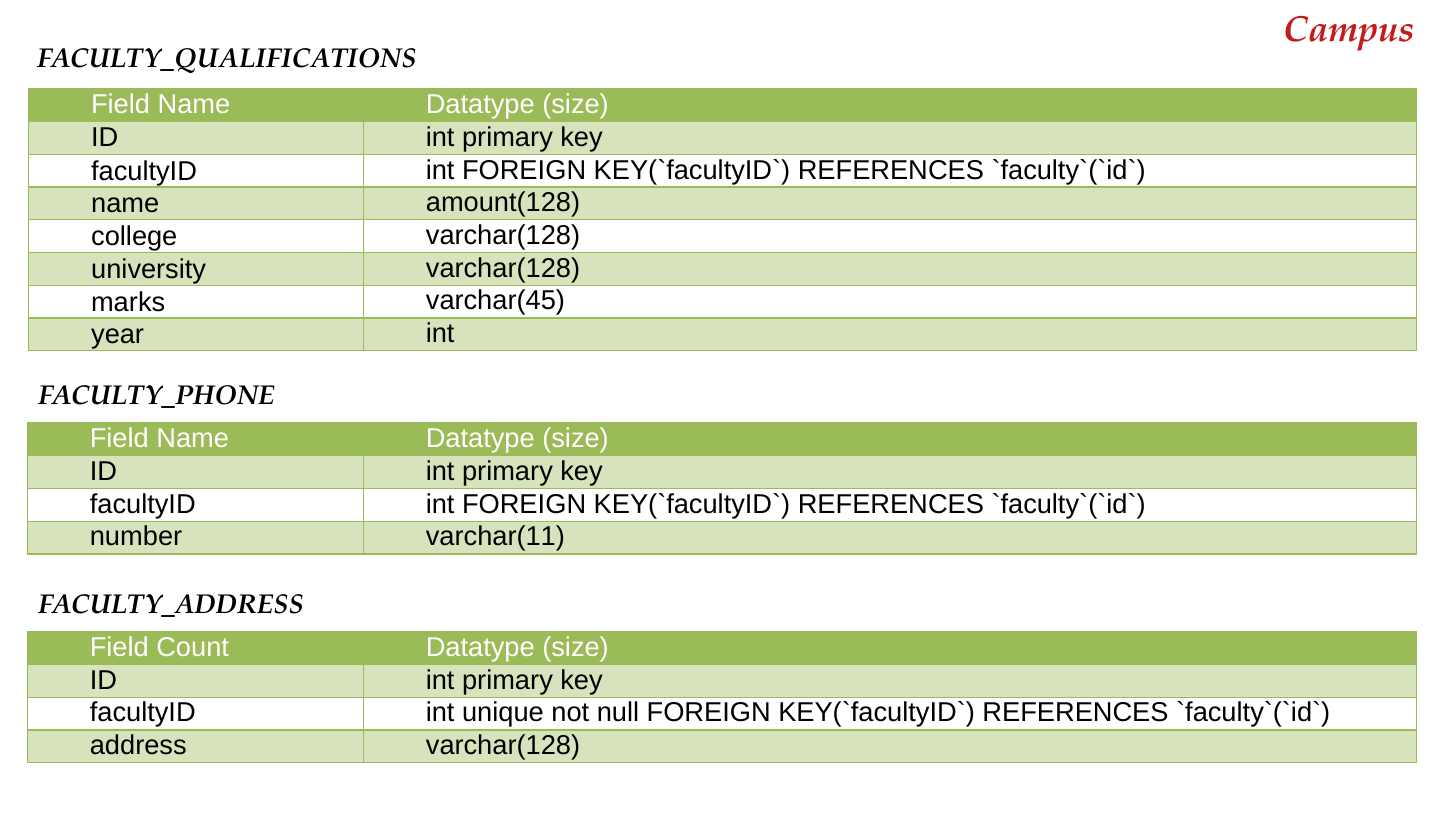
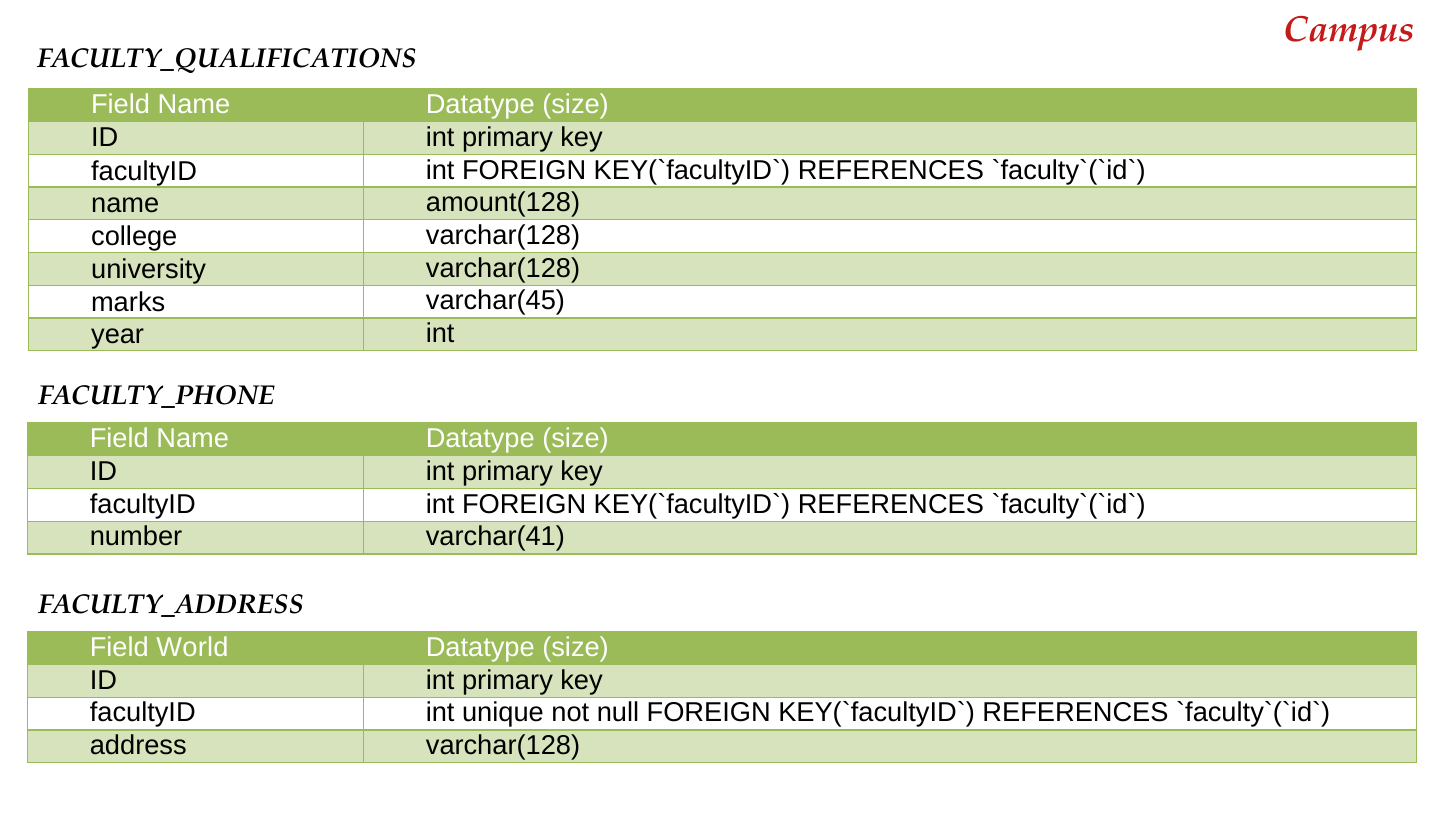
varchar(11: varchar(11 -> varchar(41 (495, 537)
Count: Count -> World (193, 648)
